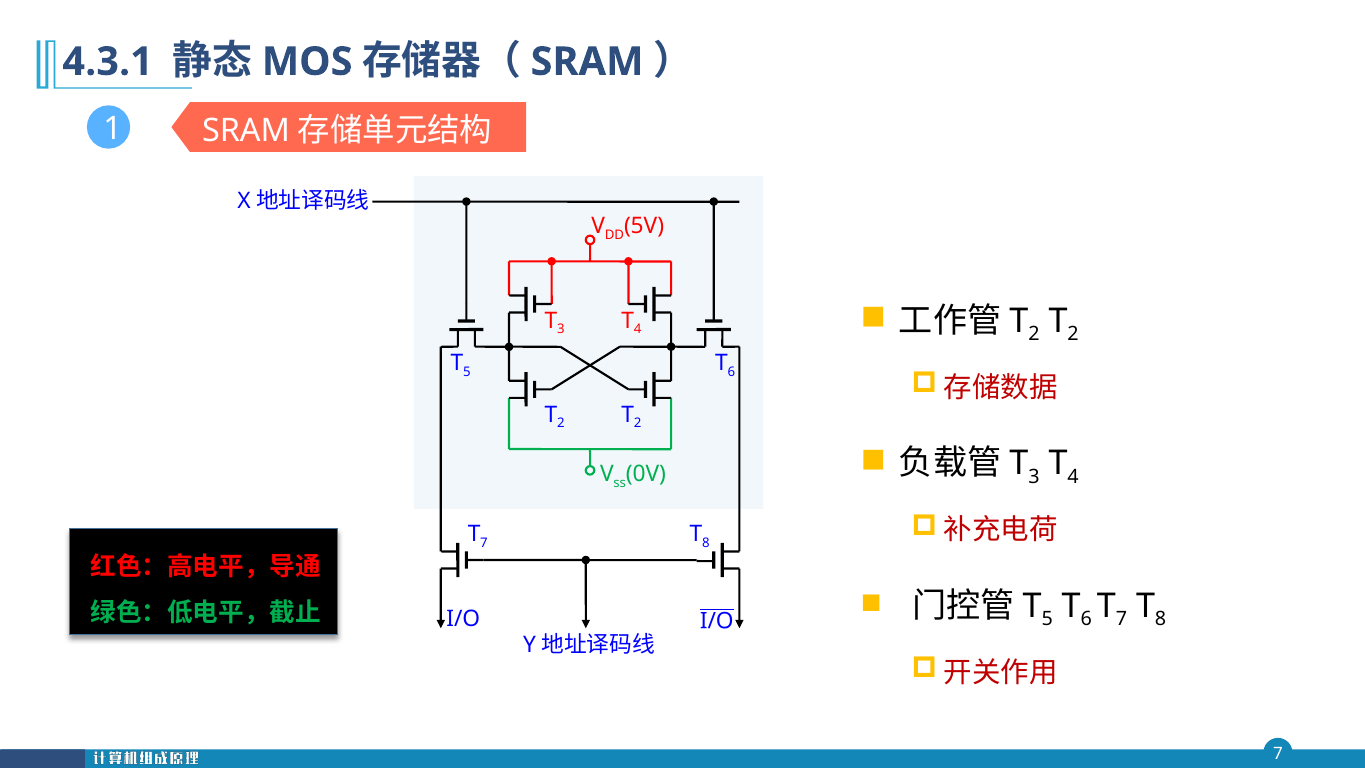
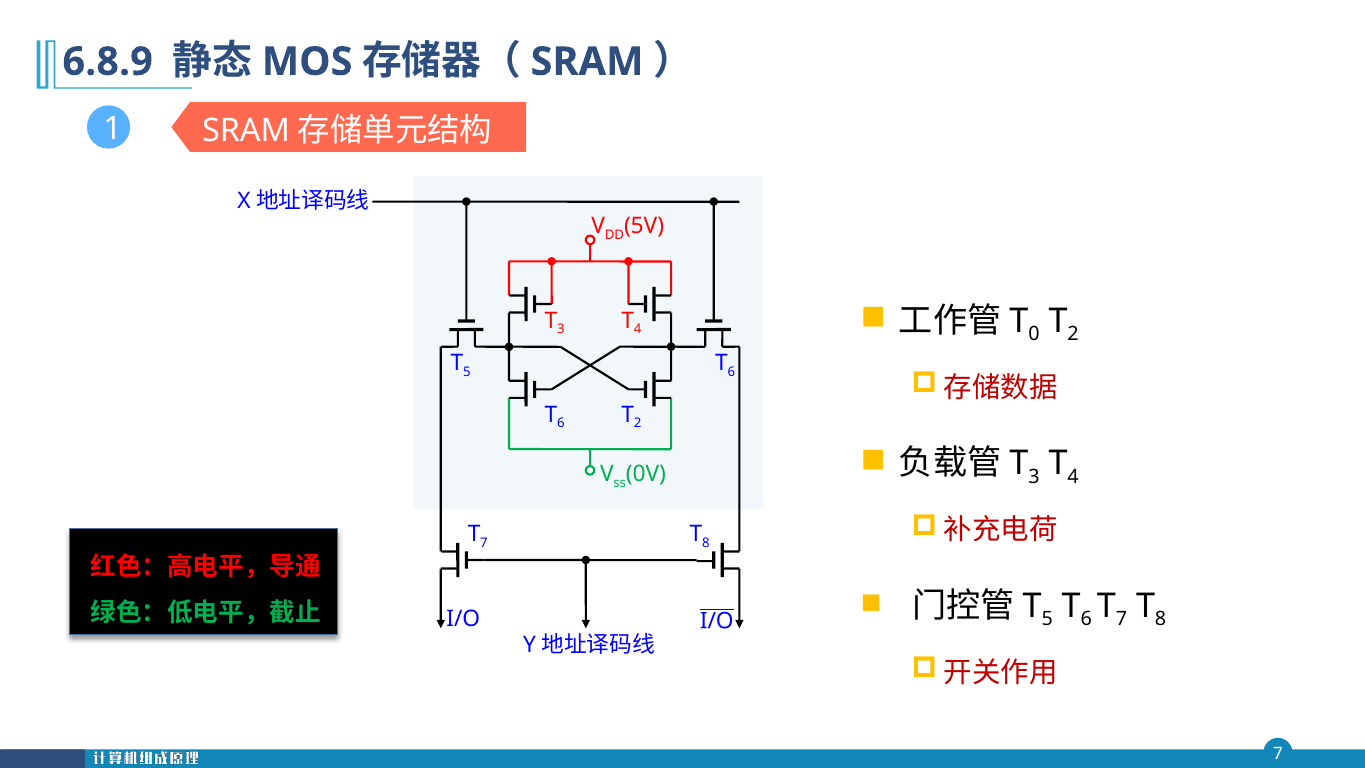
4.3.1: 4.3.1 -> 6.8.9 (108, 62)
2: 2 -> 0 (1034, 334)
2: 2 -> 6 (561, 423)
